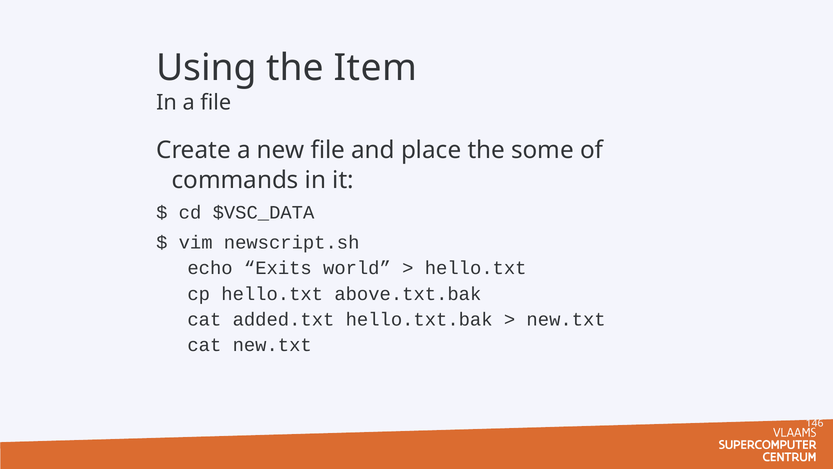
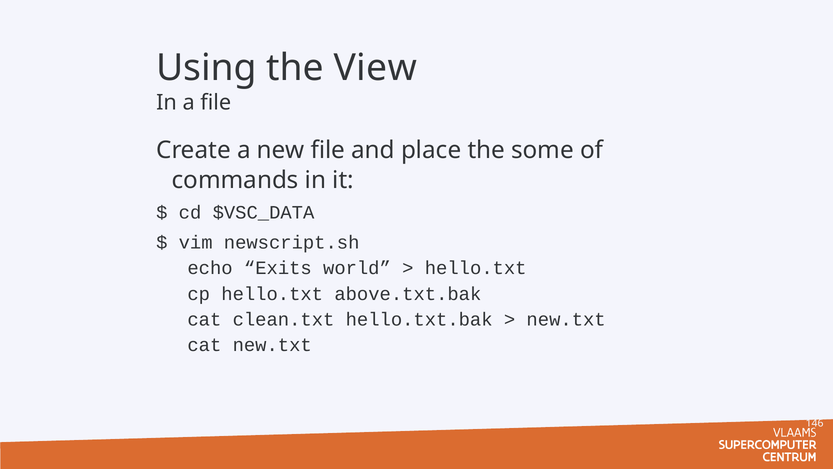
Item: Item -> View (375, 68)
added.txt: added.txt -> clean.txt (283, 319)
